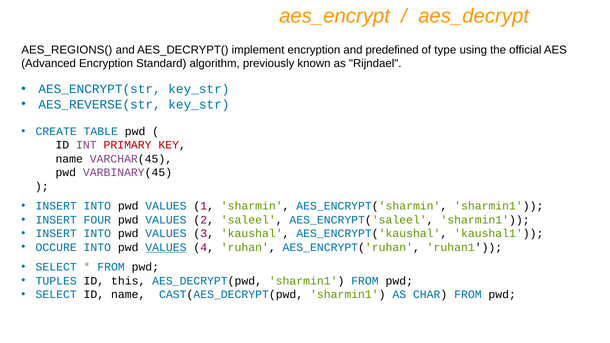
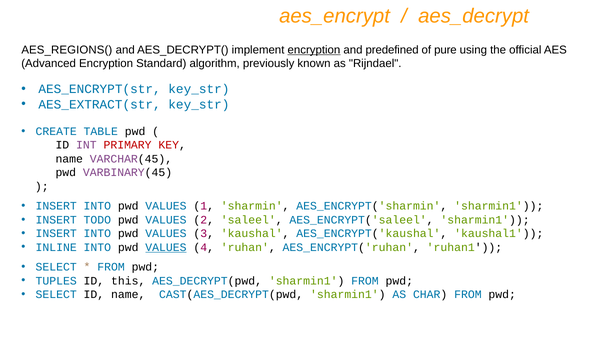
encryption underline: none -> present (314, 50)
type: type -> pure (445, 50)
AES_REVERSE(str: AES_REVERSE(str -> AES_EXTRACT(str (100, 105)
FOUR: FOUR -> TODO (97, 220)
OCCURE: OCCURE -> INLINE (56, 247)
